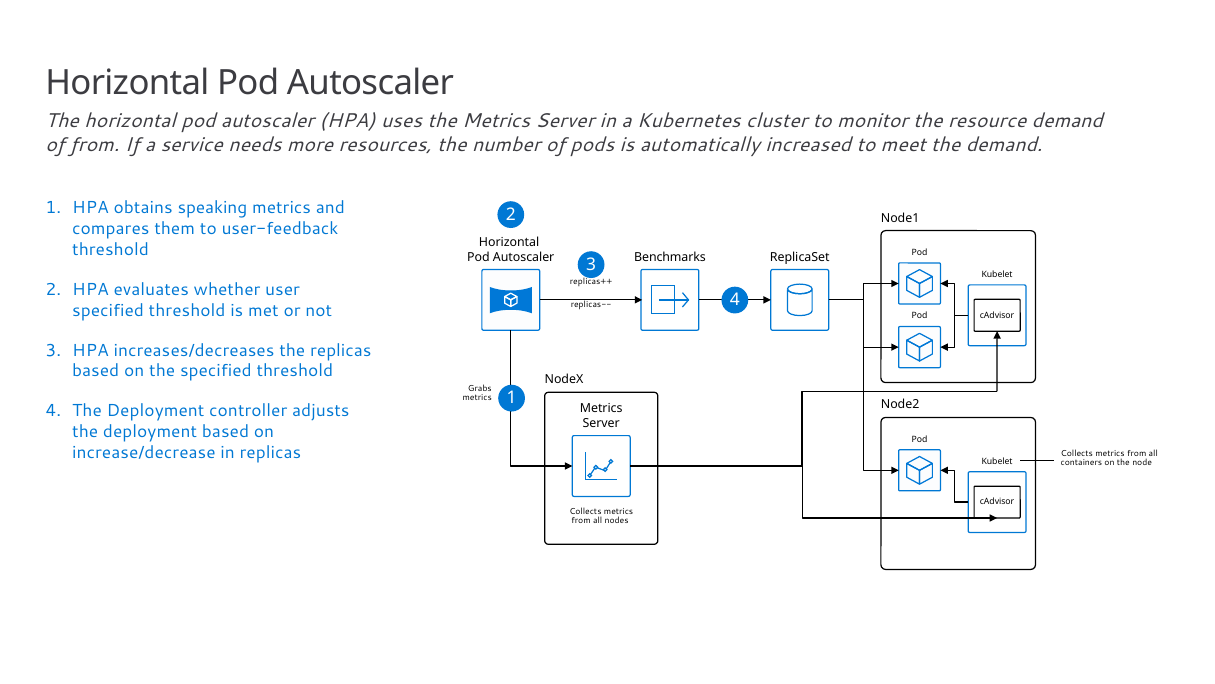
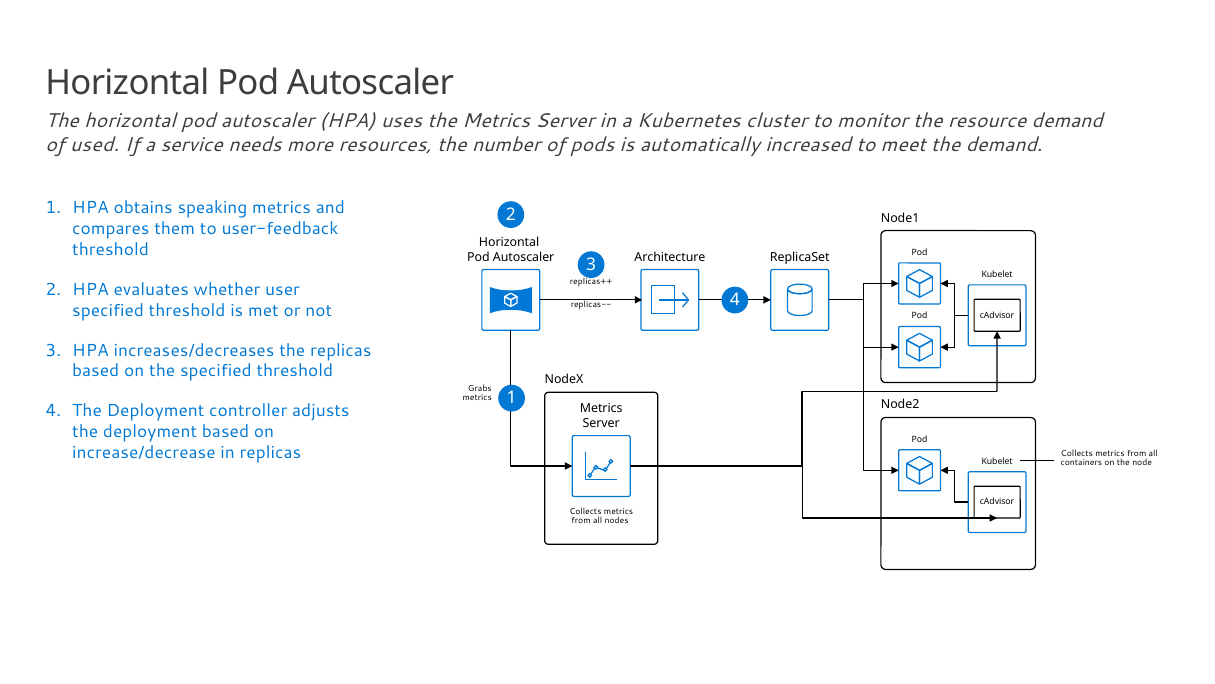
of from: from -> used (95, 144)
Benchmarks: Benchmarks -> Architecture (670, 257)
